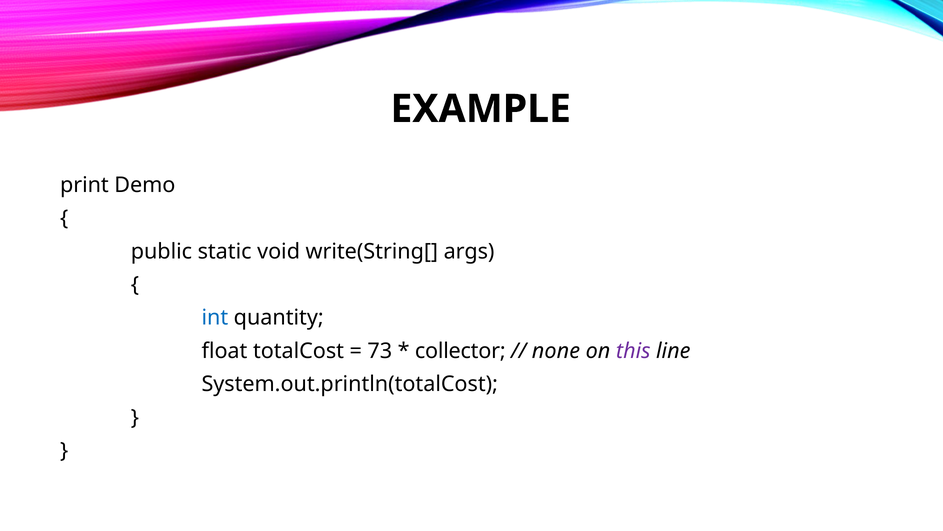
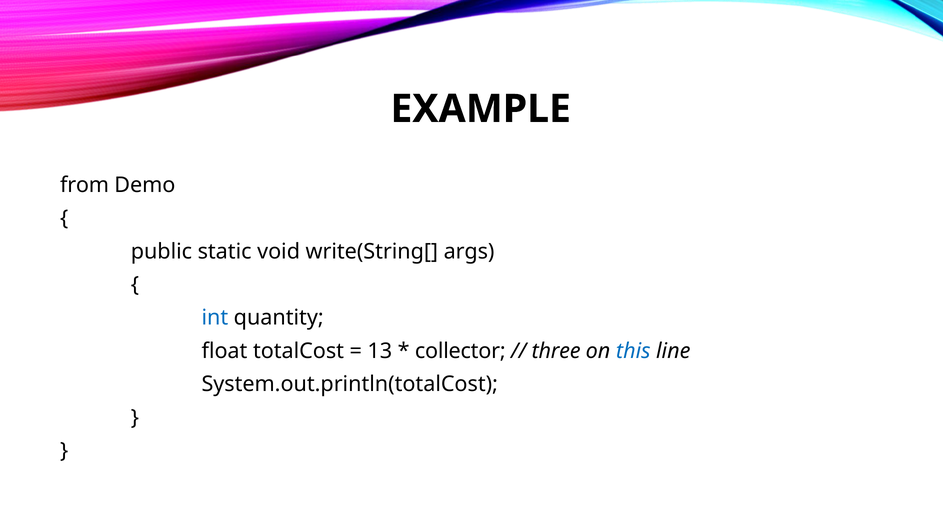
print: print -> from (85, 185)
73: 73 -> 13 (380, 351)
none: none -> three (556, 351)
this colour: purple -> blue (633, 351)
